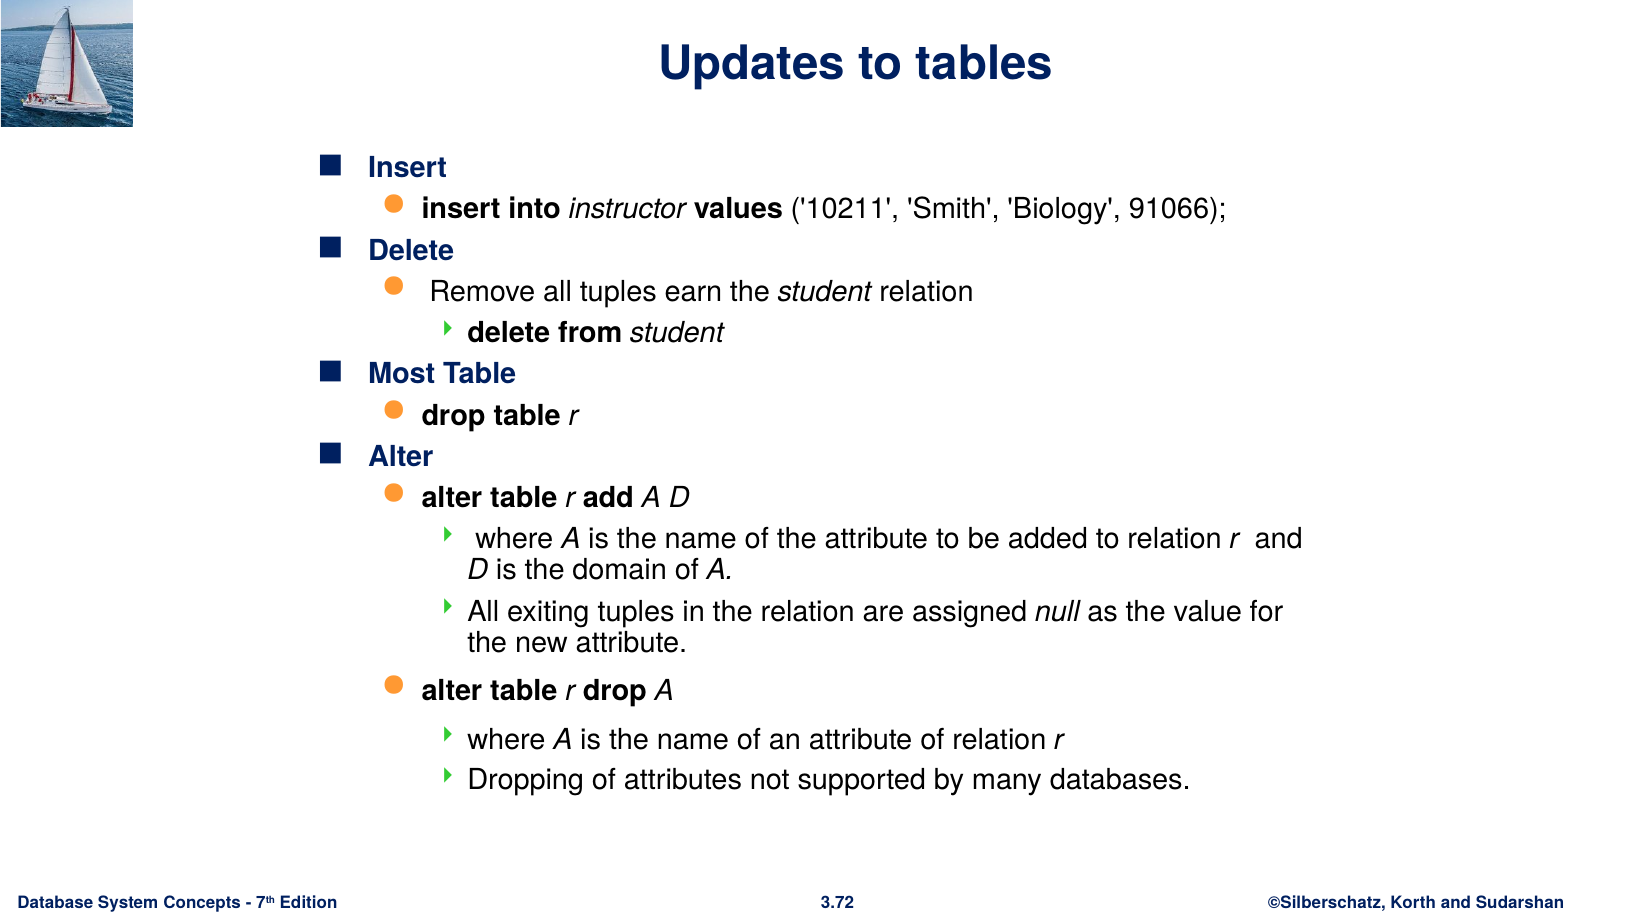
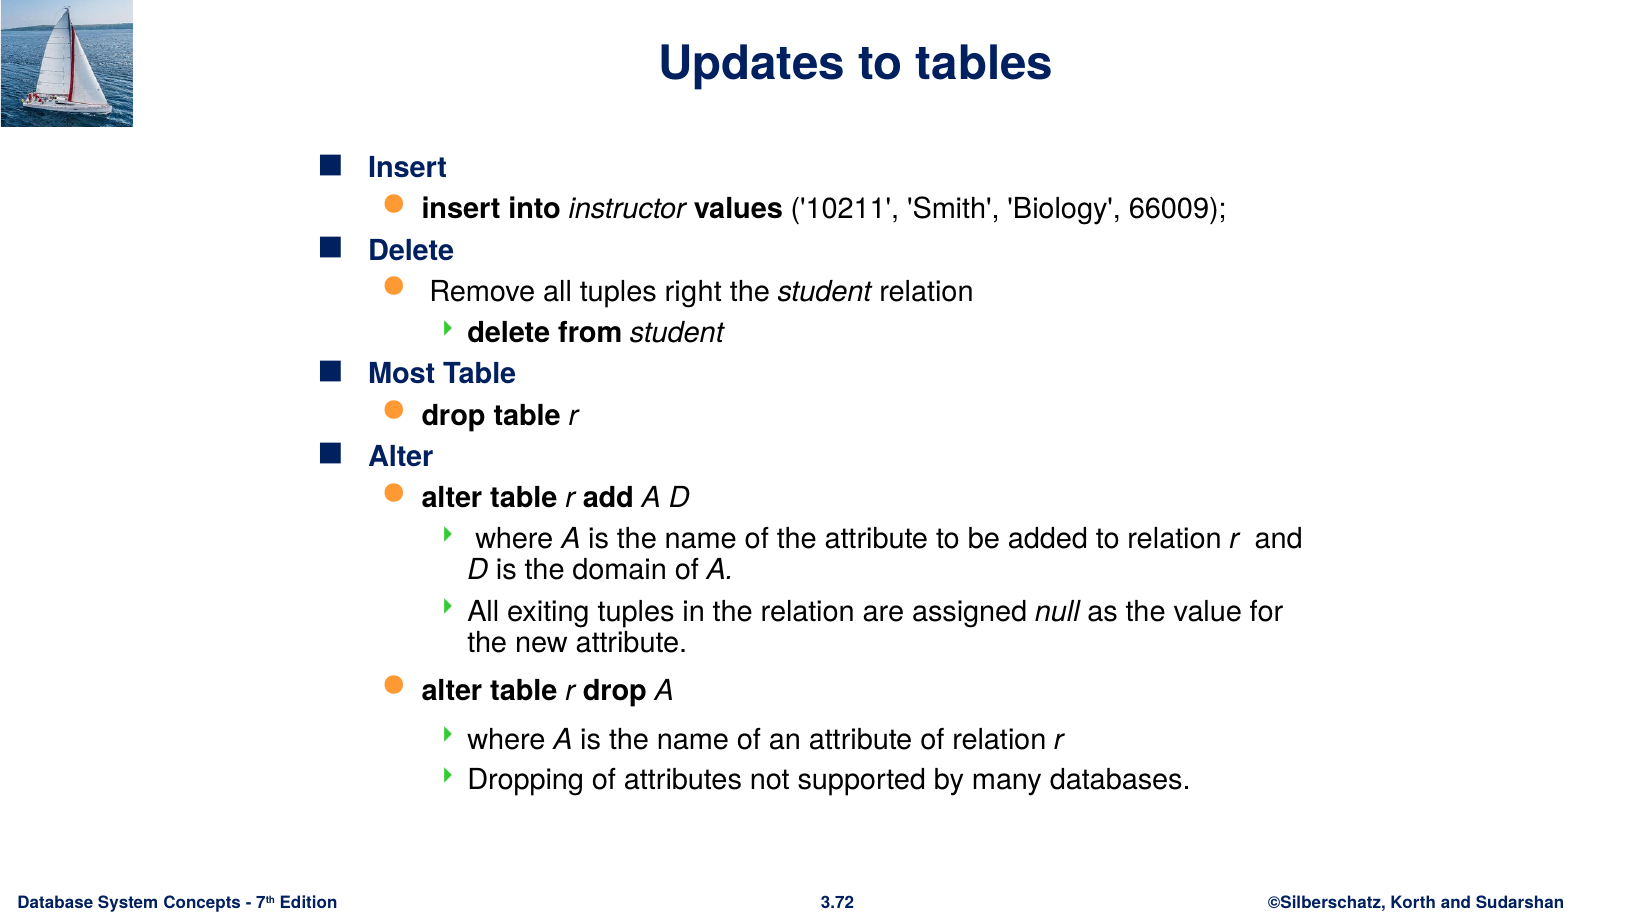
91066: 91066 -> 66009 (1178, 209)
earn: earn -> right (693, 292)
